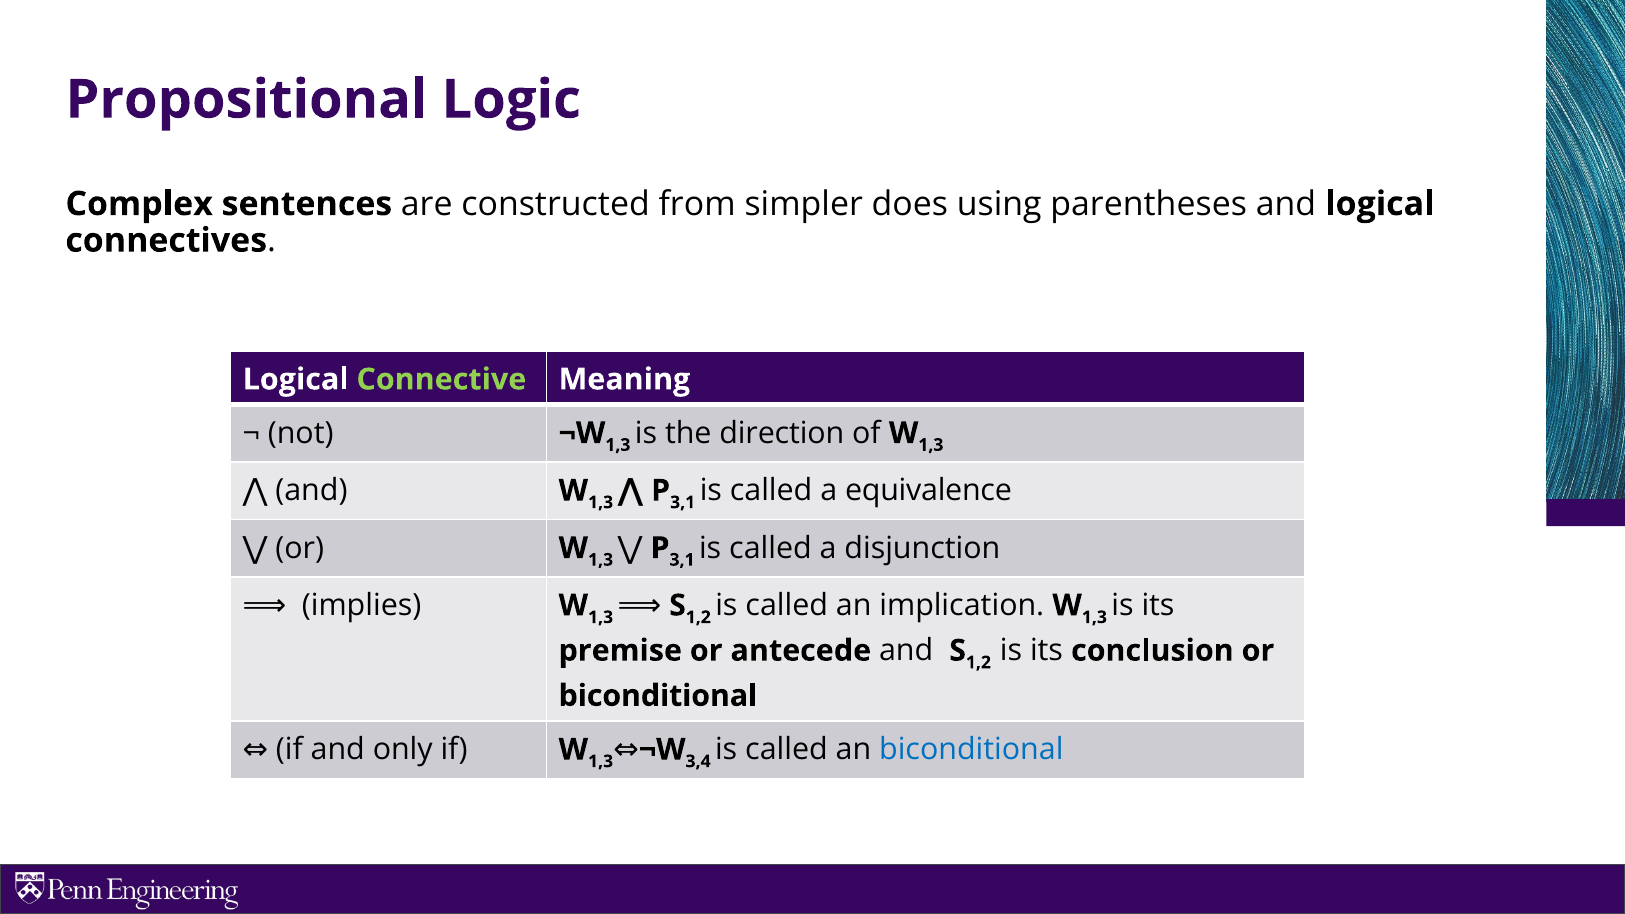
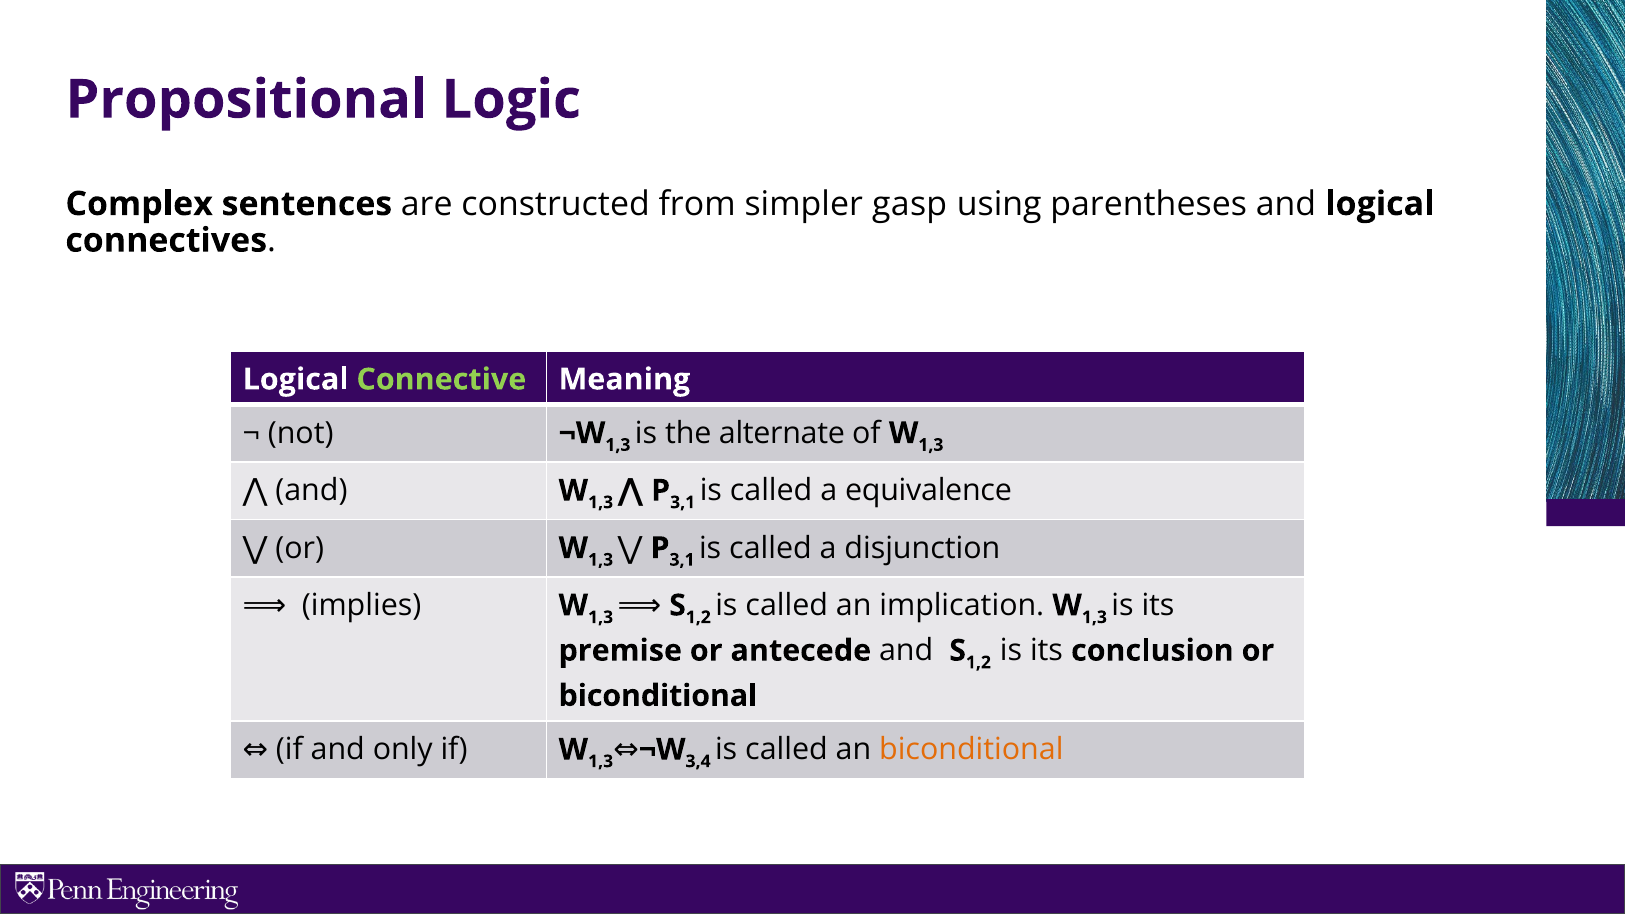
does: does -> gasp (910, 204)
direction: direction -> alternate (782, 433)
biconditional colour: blue -> orange (971, 750)
